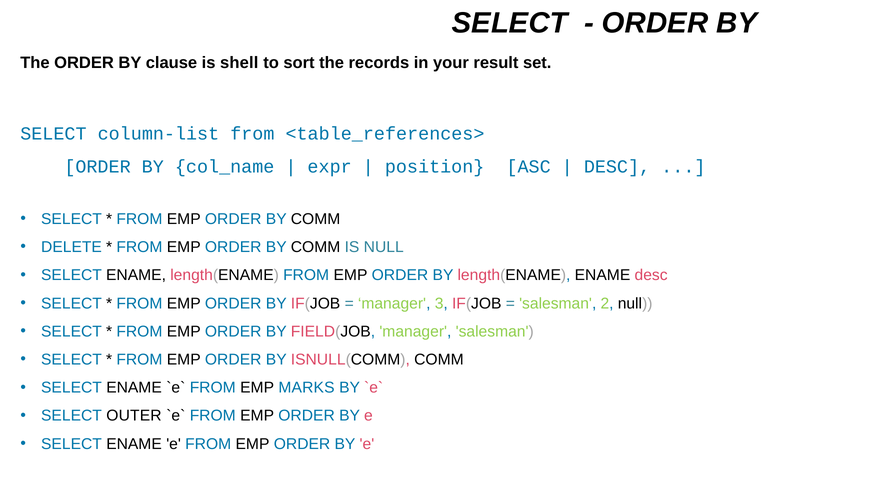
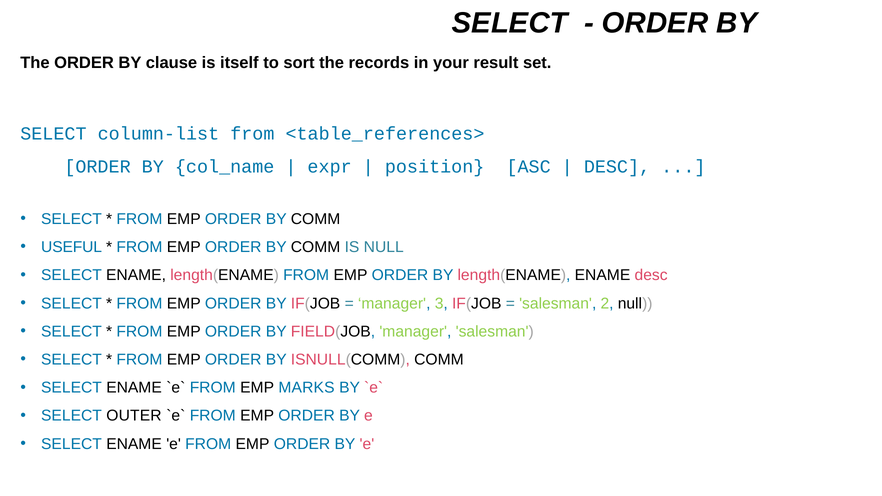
shell: shell -> itself (239, 63)
DELETE: DELETE -> USEFUL (72, 247)
